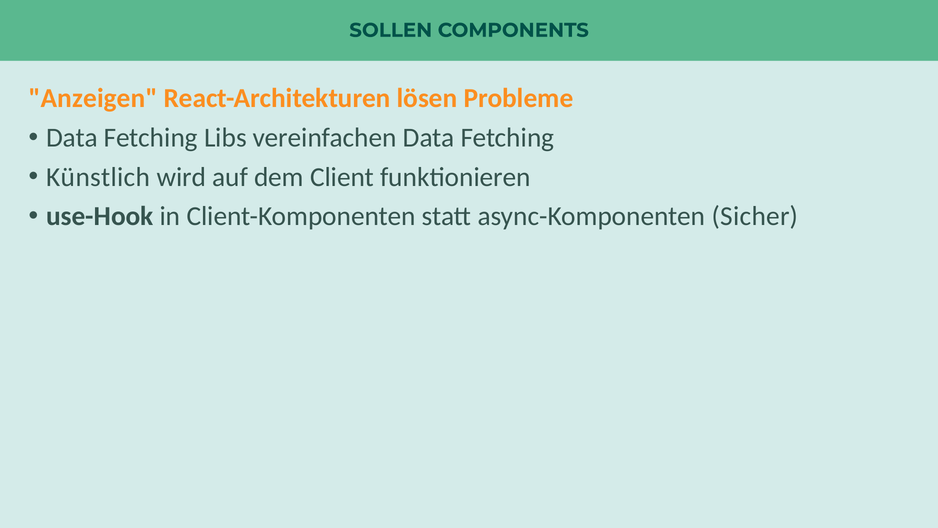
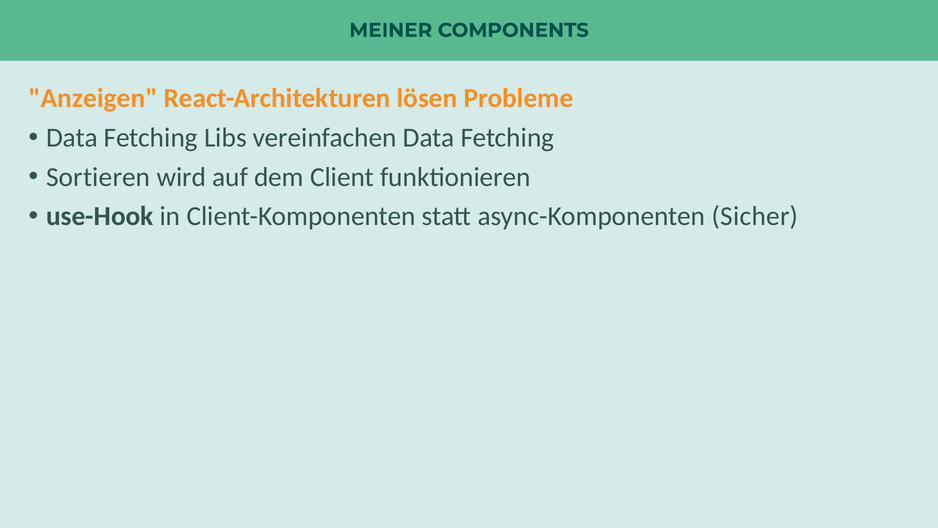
SOLLEN: SOLLEN -> MEINER (391, 30)
Künstlich: Künstlich -> Sortieren (98, 177)
